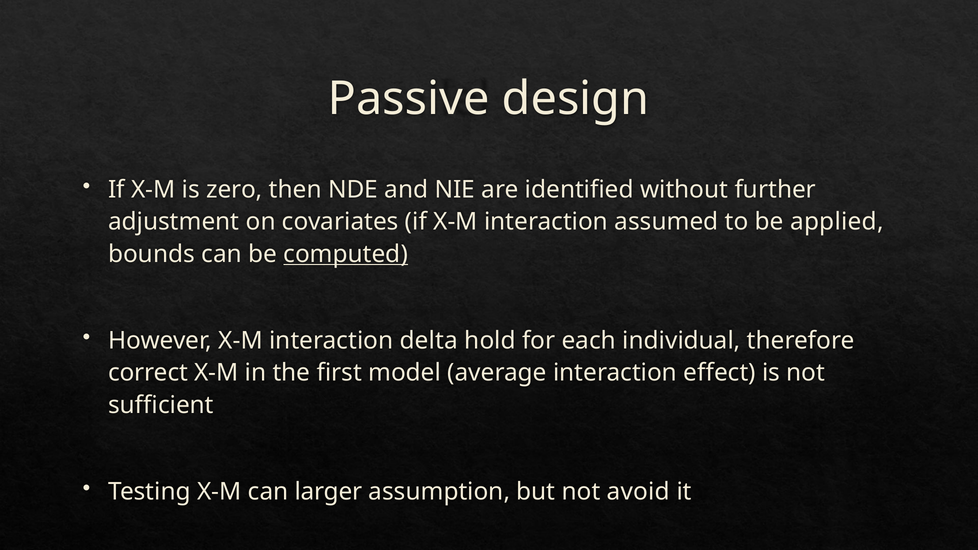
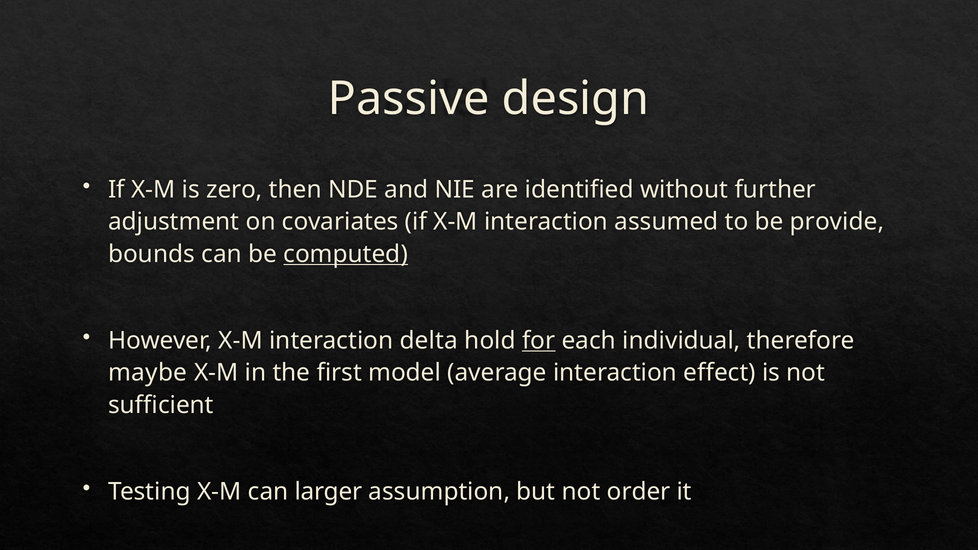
applied: applied -> provide (837, 222)
for underline: none -> present (539, 341)
correct: correct -> maybe (148, 373)
avoid: avoid -> order (639, 492)
